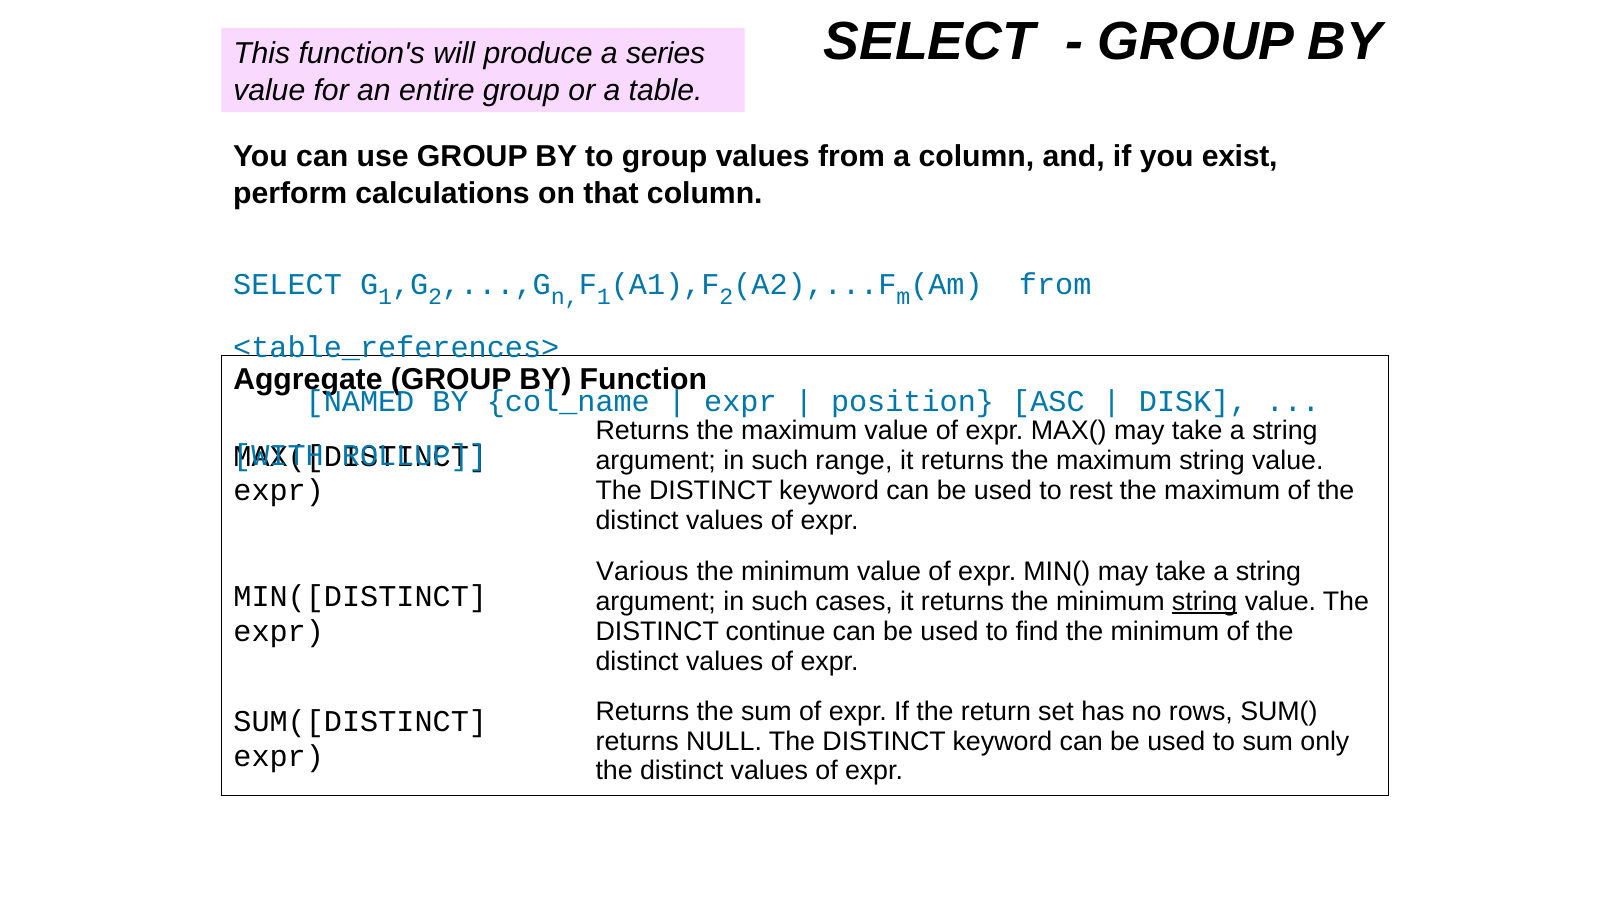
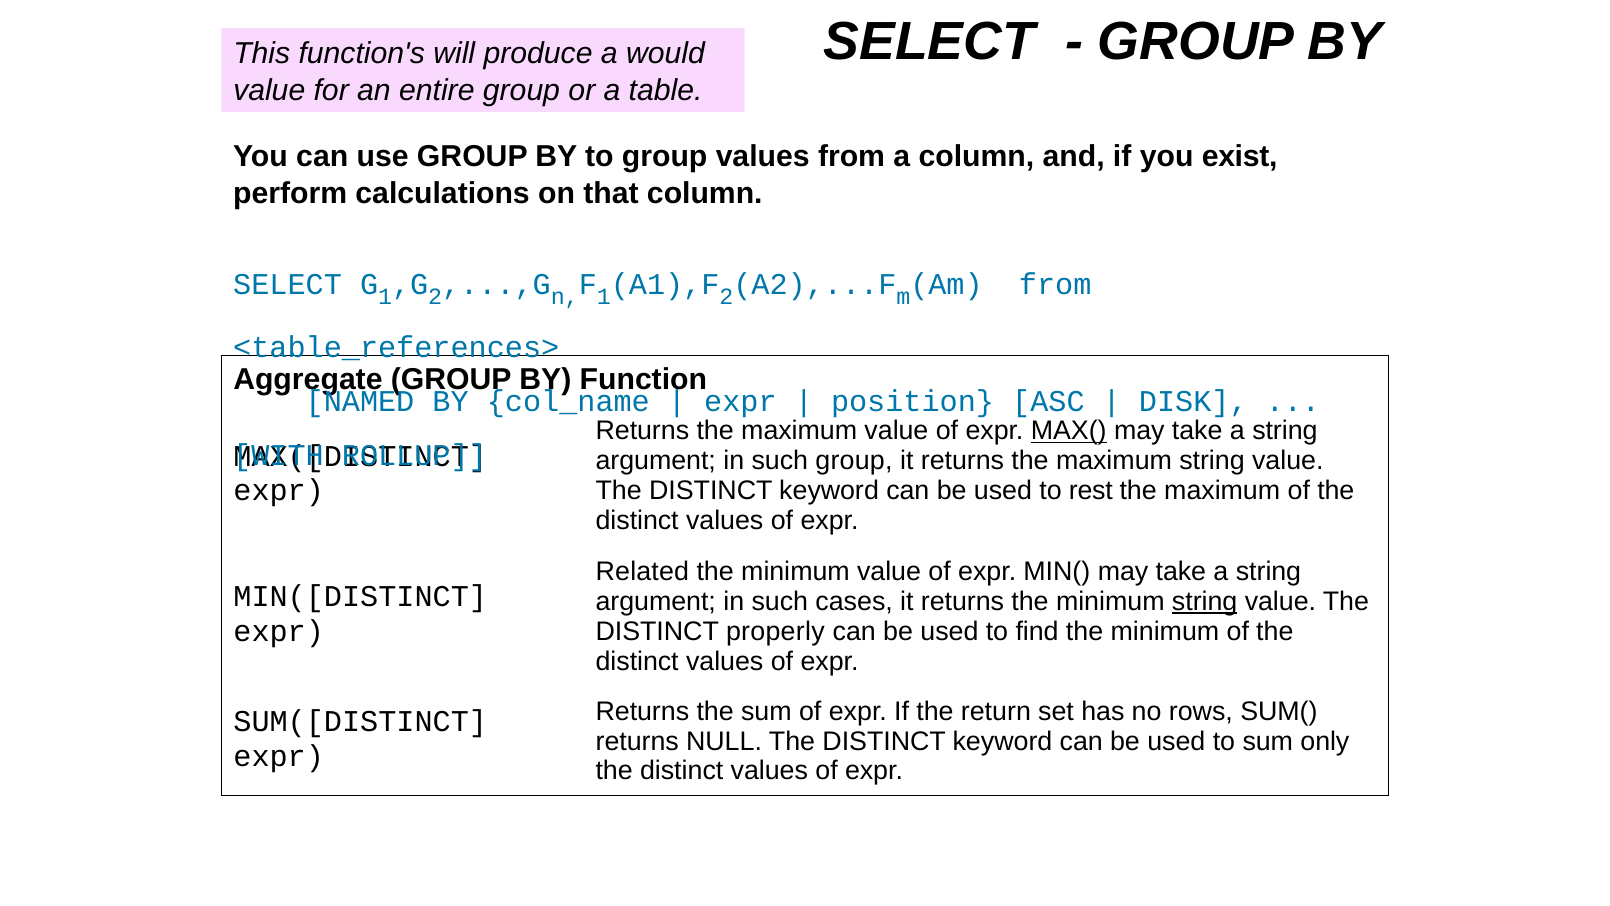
series: series -> would (666, 54)
MAX( underline: none -> present (1069, 431)
such range: range -> group (854, 460)
Various: Various -> Related (642, 572)
continue: continue -> properly (775, 631)
